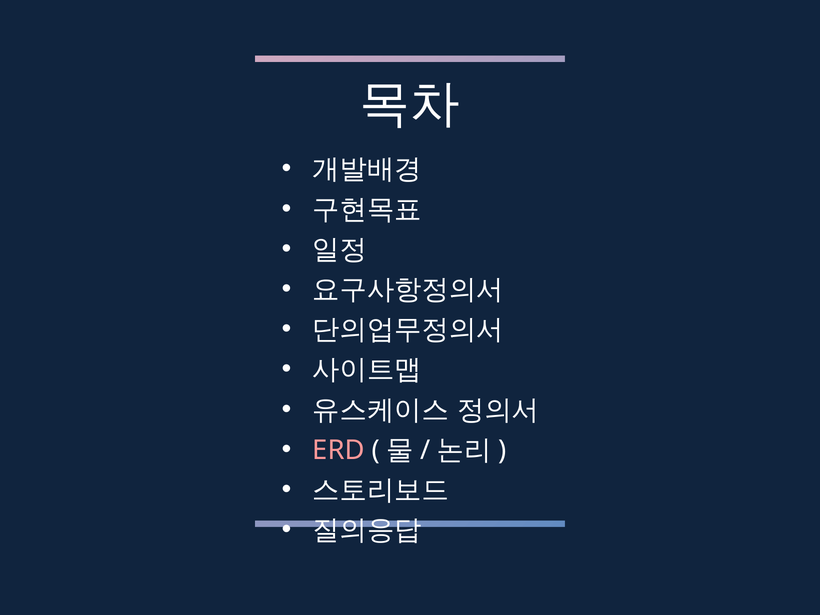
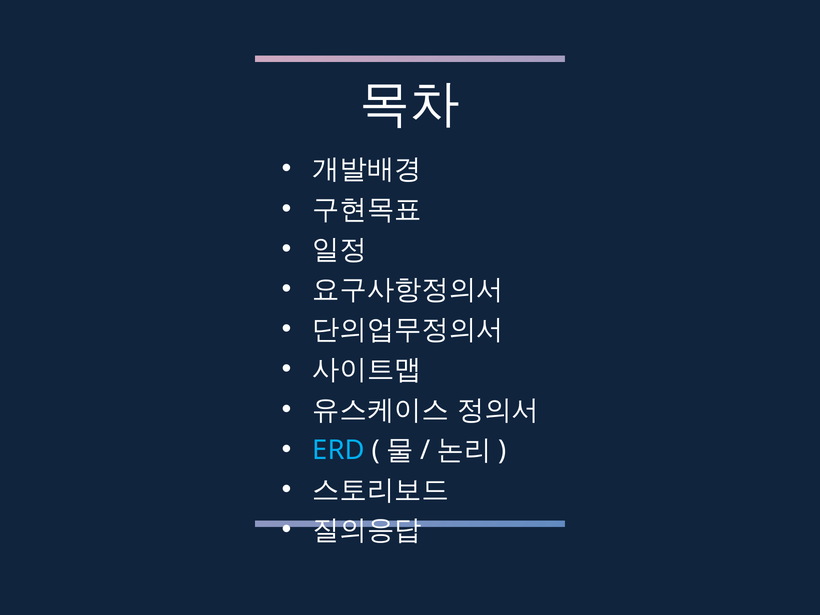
ERD colour: pink -> light blue (338, 450)
